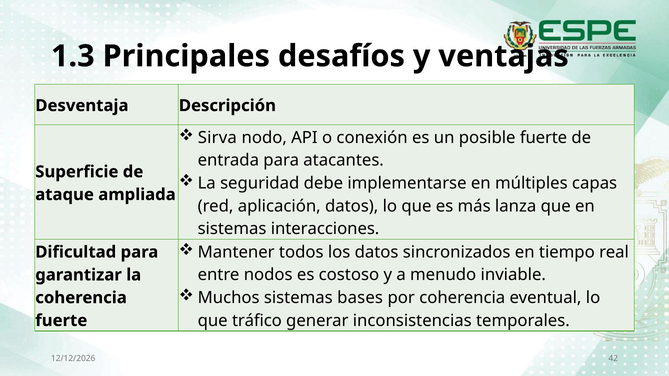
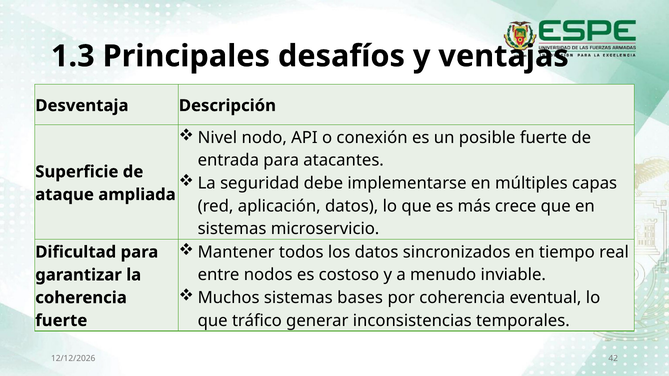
Sirva: Sirva -> Nivel (217, 138)
lanza: lanza -> crece (516, 206)
interacciones: interacciones -> microservicio (325, 229)
